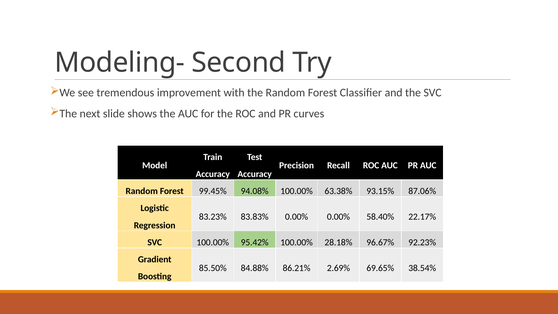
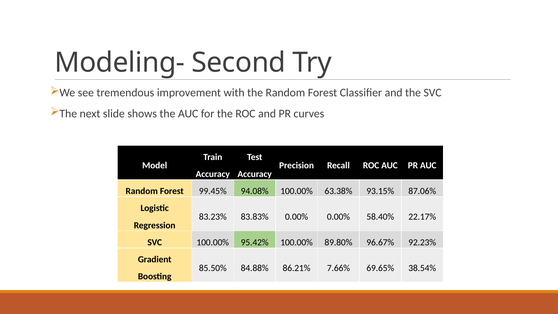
28.18%: 28.18% -> 89.80% (338, 242)
2.69%: 2.69% -> 7.66% (338, 268)
